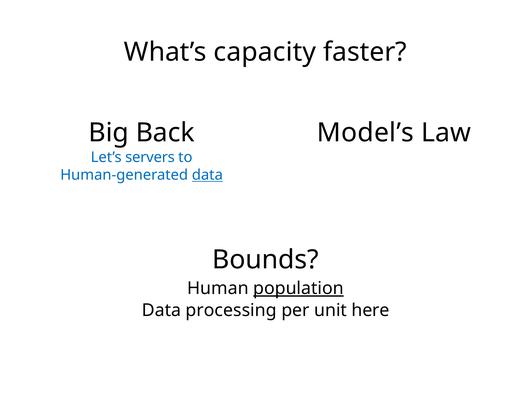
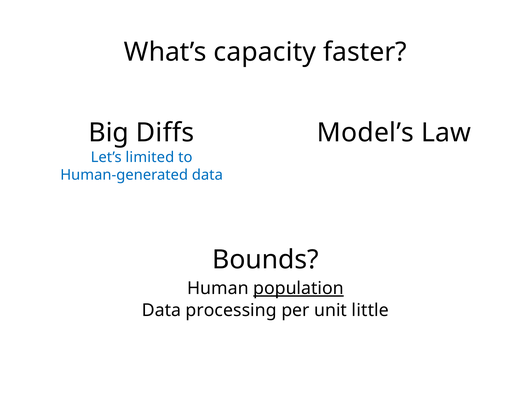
Back: Back -> Diffs (165, 133)
servers: servers -> limited (150, 157)
data underline: present -> none (207, 175)
here: here -> little (370, 311)
